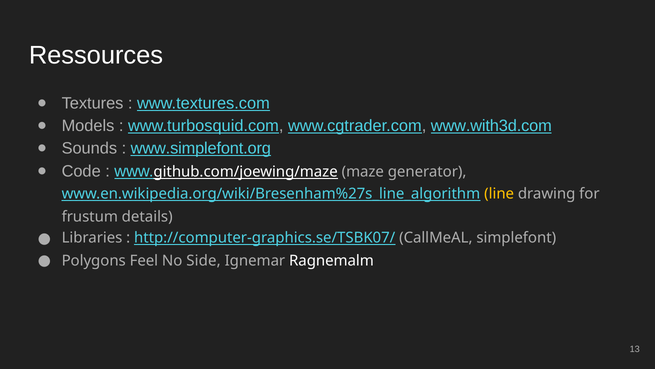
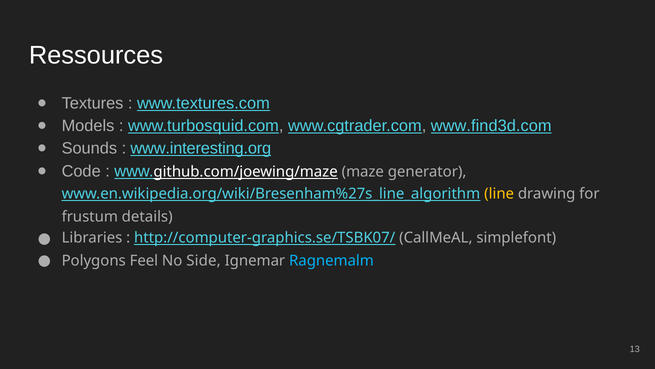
www.with3d.com: www.with3d.com -> www.find3d.com (491, 126)
www.simplefont.org: www.simplefont.org -> www.interesting.org (201, 148)
Ragnemalm colour: white -> light blue (331, 260)
